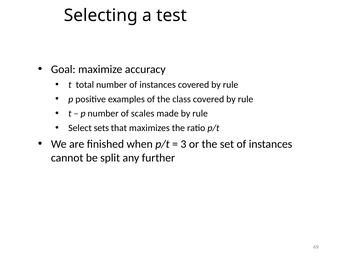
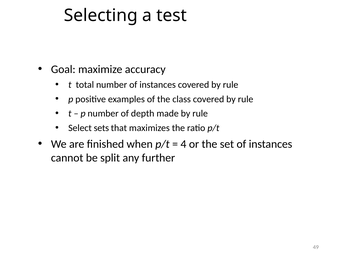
scales: scales -> depth (143, 114)
3: 3 -> 4 (183, 144)
